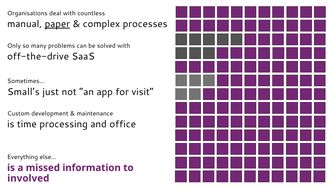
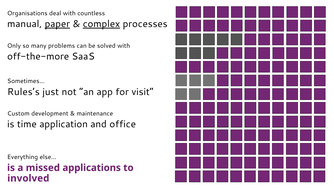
complex underline: none -> present (101, 24)
off-the-drive: off-the-drive -> off-the-more (38, 56)
Small’s: Small’s -> Rules’s (23, 92)
processing: processing -> application (64, 124)
information: information -> applications (92, 168)
